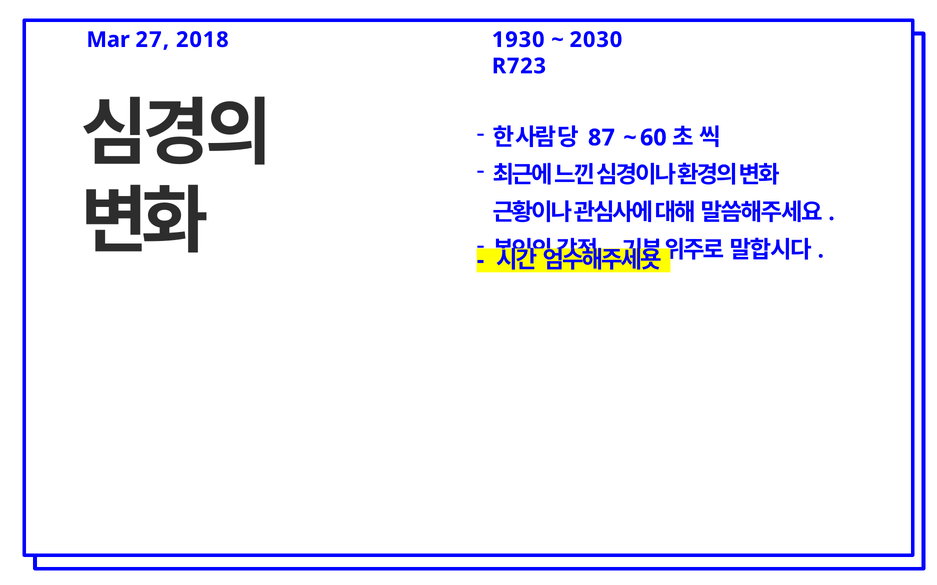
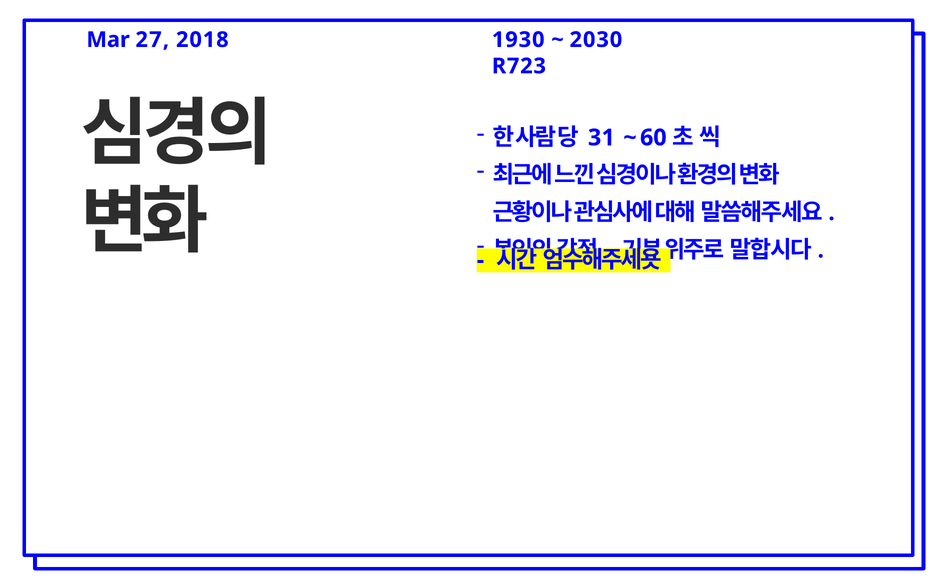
87: 87 -> 31 (601, 138)
